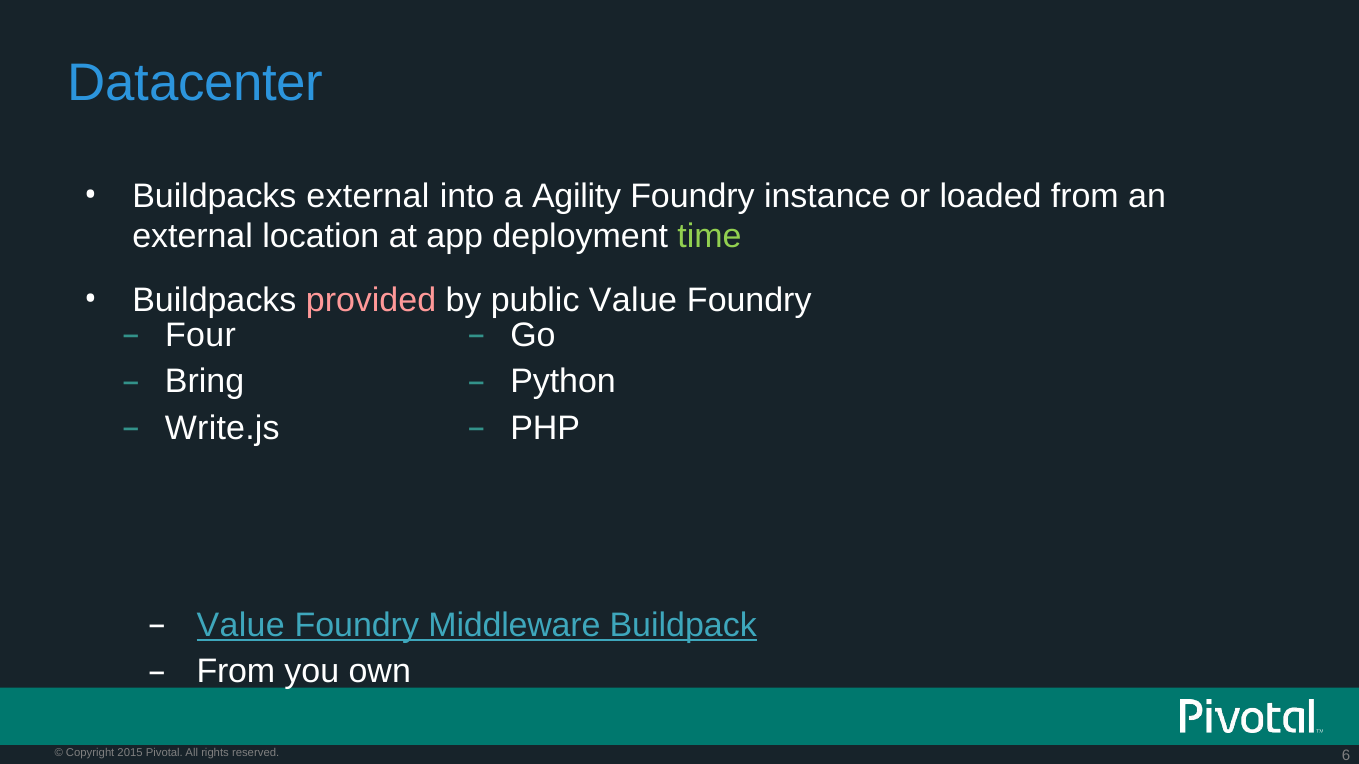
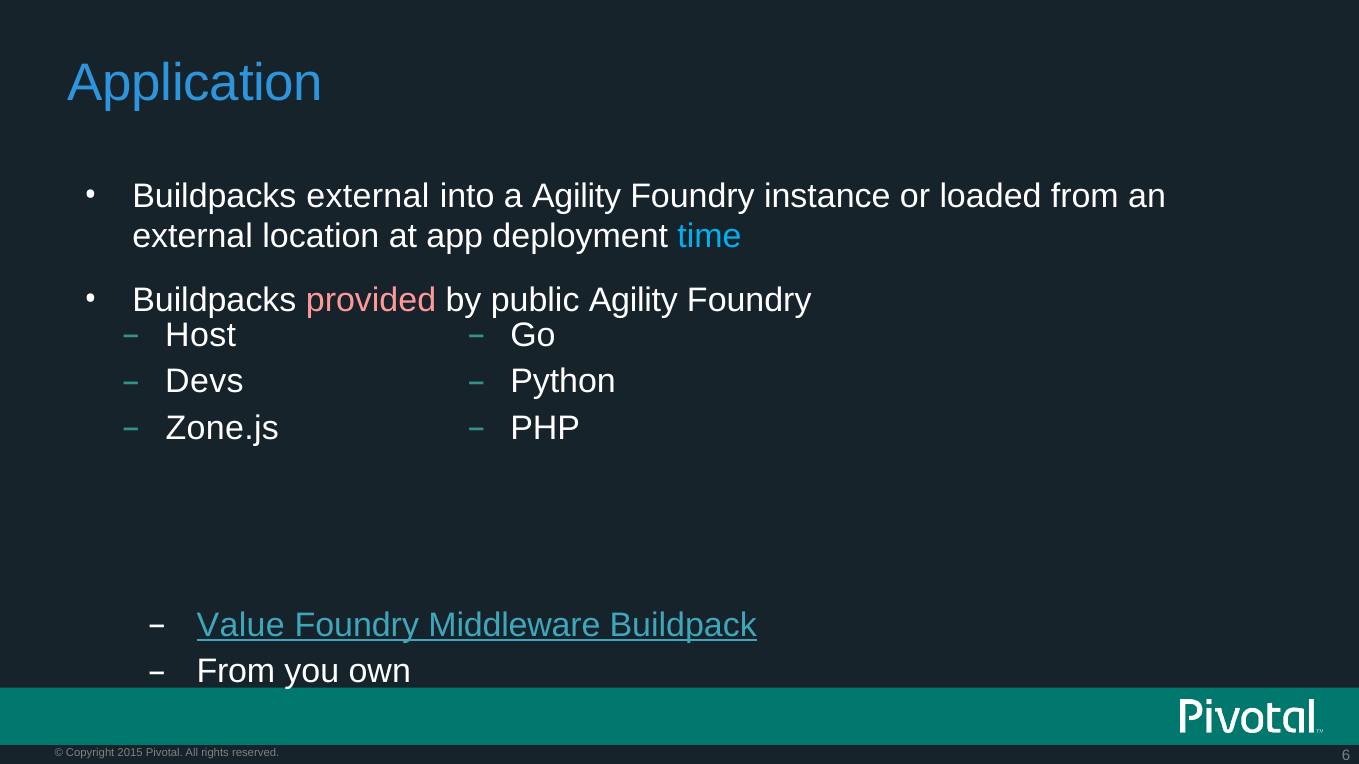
Datacenter: Datacenter -> Application (196, 83)
time colour: light green -> light blue (709, 237)
public Value: Value -> Agility (633, 300)
Four: Four -> Host (201, 335)
Bring: Bring -> Devs (204, 382)
Write.js: Write.js -> Zone.js (222, 428)
